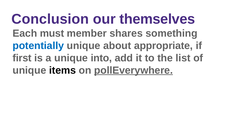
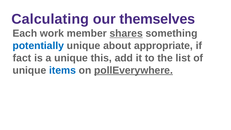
Conclusion: Conclusion -> Calculating (50, 19)
must: must -> work (52, 33)
shares underline: none -> present (126, 33)
first: first -> fact (22, 58)
into: into -> this (101, 58)
items colour: black -> blue (62, 70)
